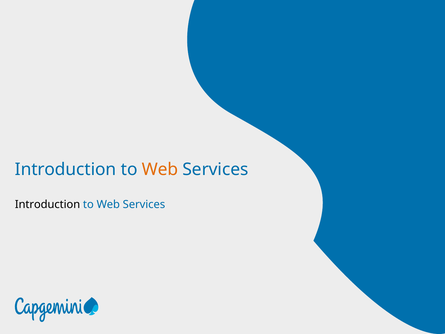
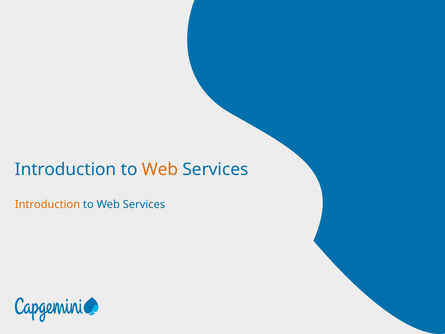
Introduction colour: black -> orange (48, 204)
